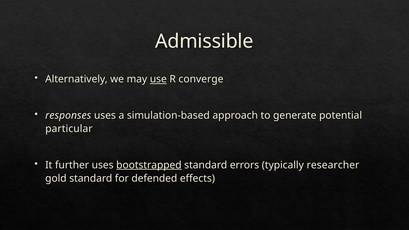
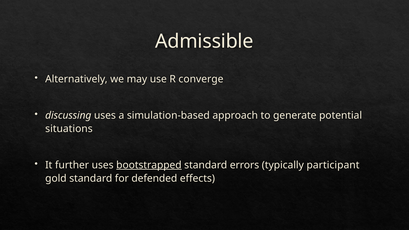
use underline: present -> none (158, 79)
responses: responses -> discussing (68, 115)
particular: particular -> situations (69, 129)
researcher: researcher -> participant (333, 165)
